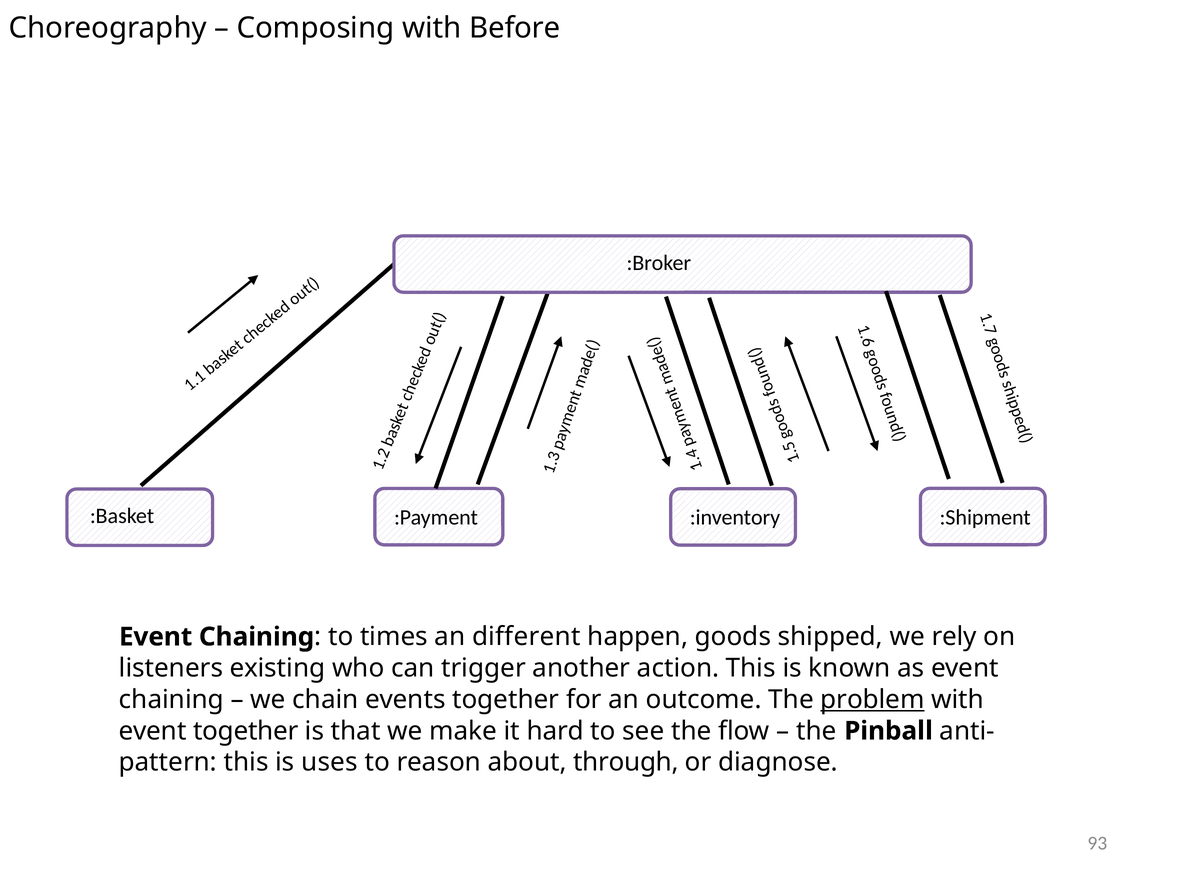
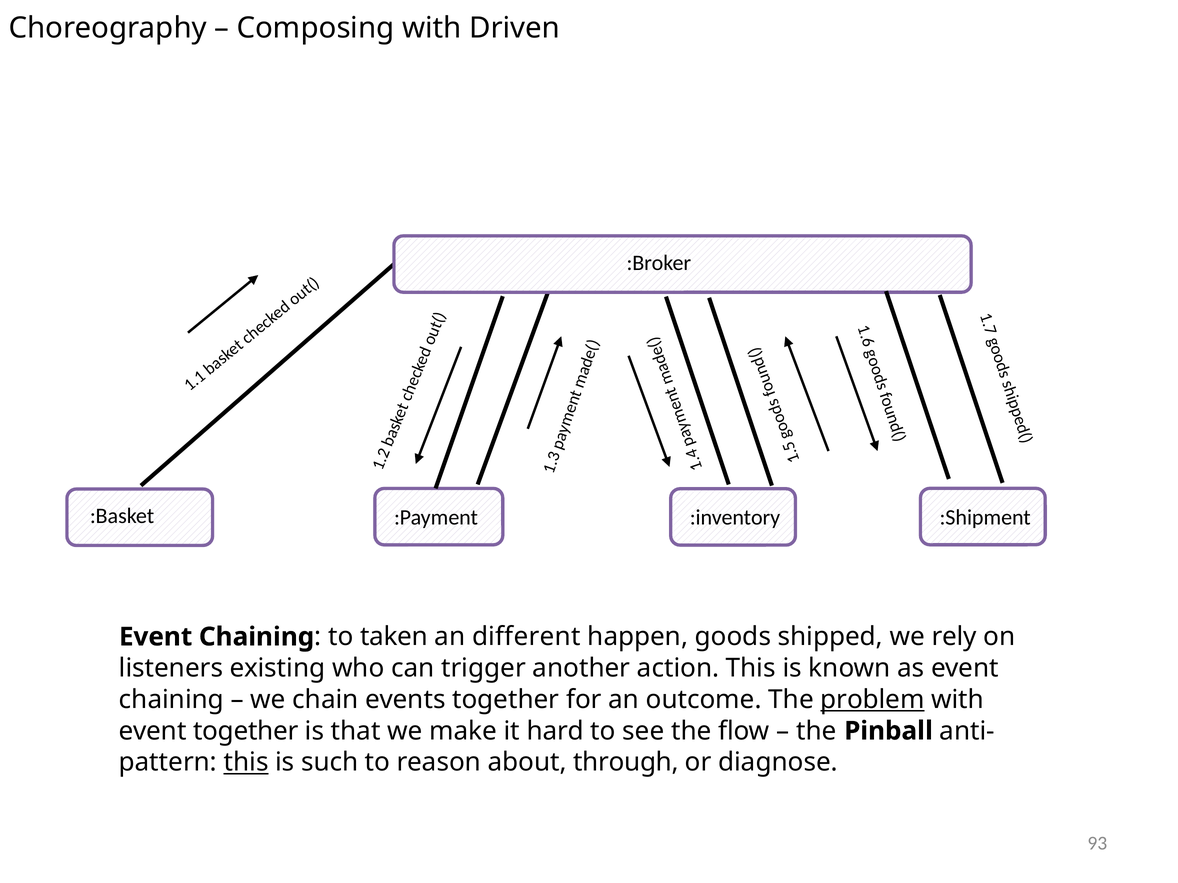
Before: Before -> Driven (515, 28)
times: times -> taken (394, 637)
this underline: none -> present (246, 763)
uses: uses -> such (330, 763)
